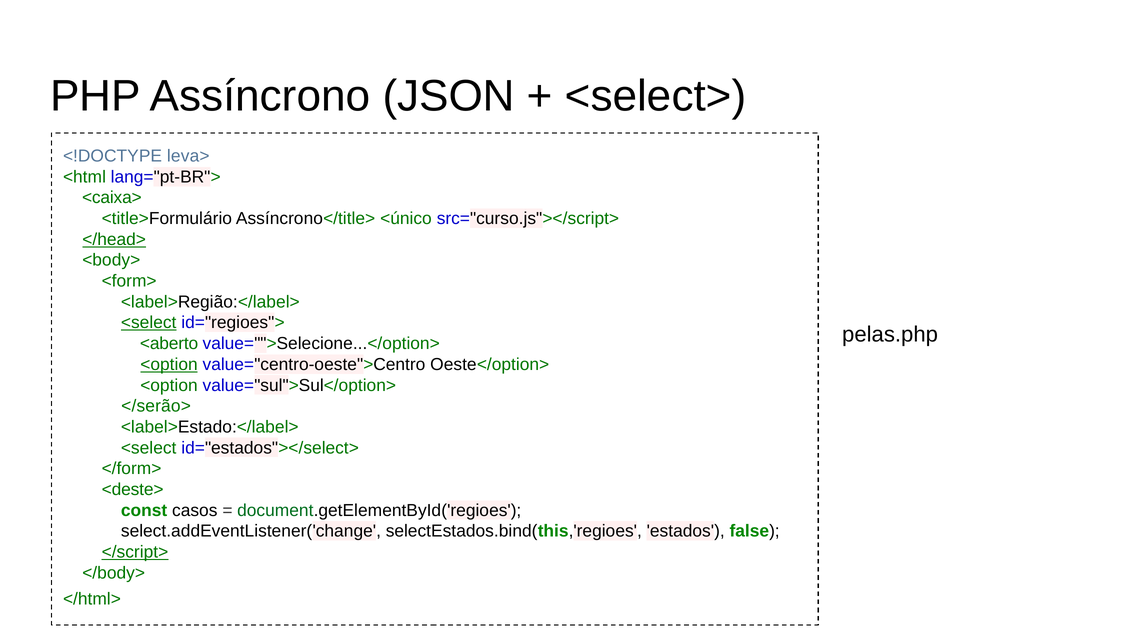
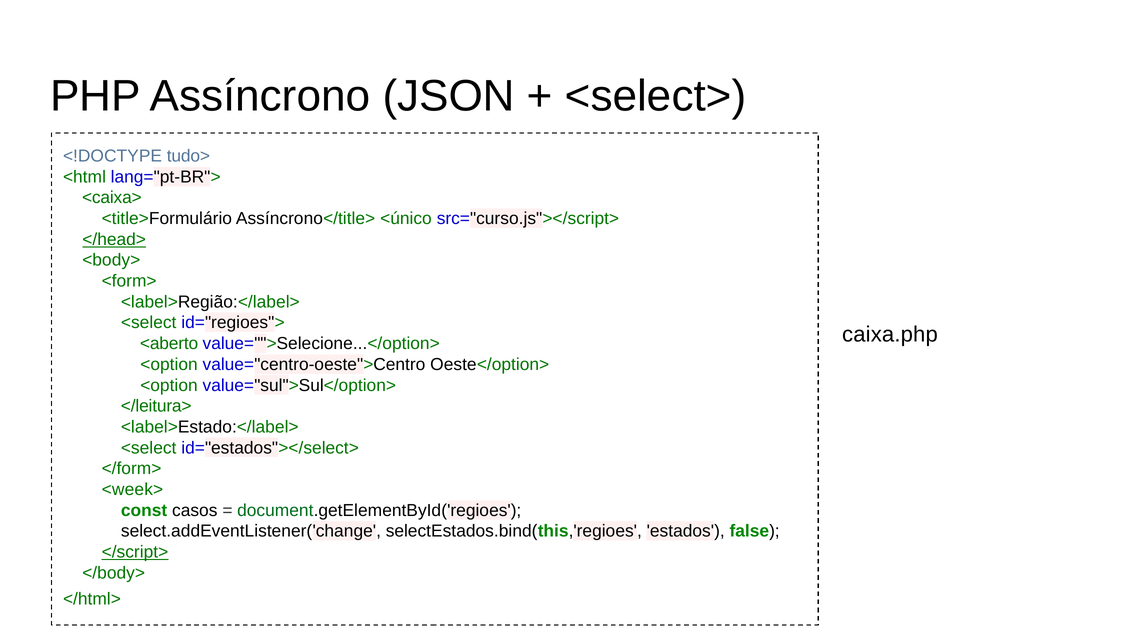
leva>: leva> -> tudo> (188, 156)
<select underline: present -> none (149, 323)
pelas.php: pelas.php -> caixa.php (890, 334)
<option underline: present -> none (169, 364)
</serão>: </serão> -> </leitura> (156, 406)
<deste>: <deste> -> <week> (132, 490)
